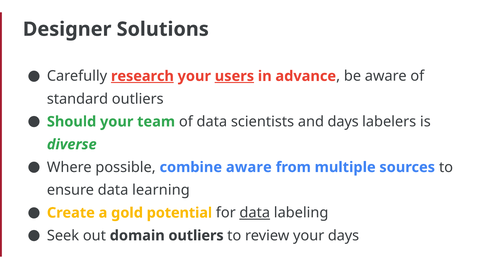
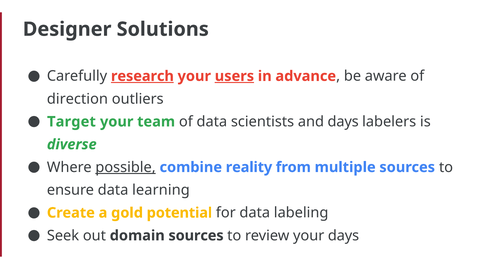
standard: standard -> direction (77, 99)
Should: Should -> Target (71, 122)
possible underline: none -> present (126, 167)
combine aware: aware -> reality (249, 167)
data underline: present -> none (255, 213)
domain outliers: outliers -> sources (196, 235)
